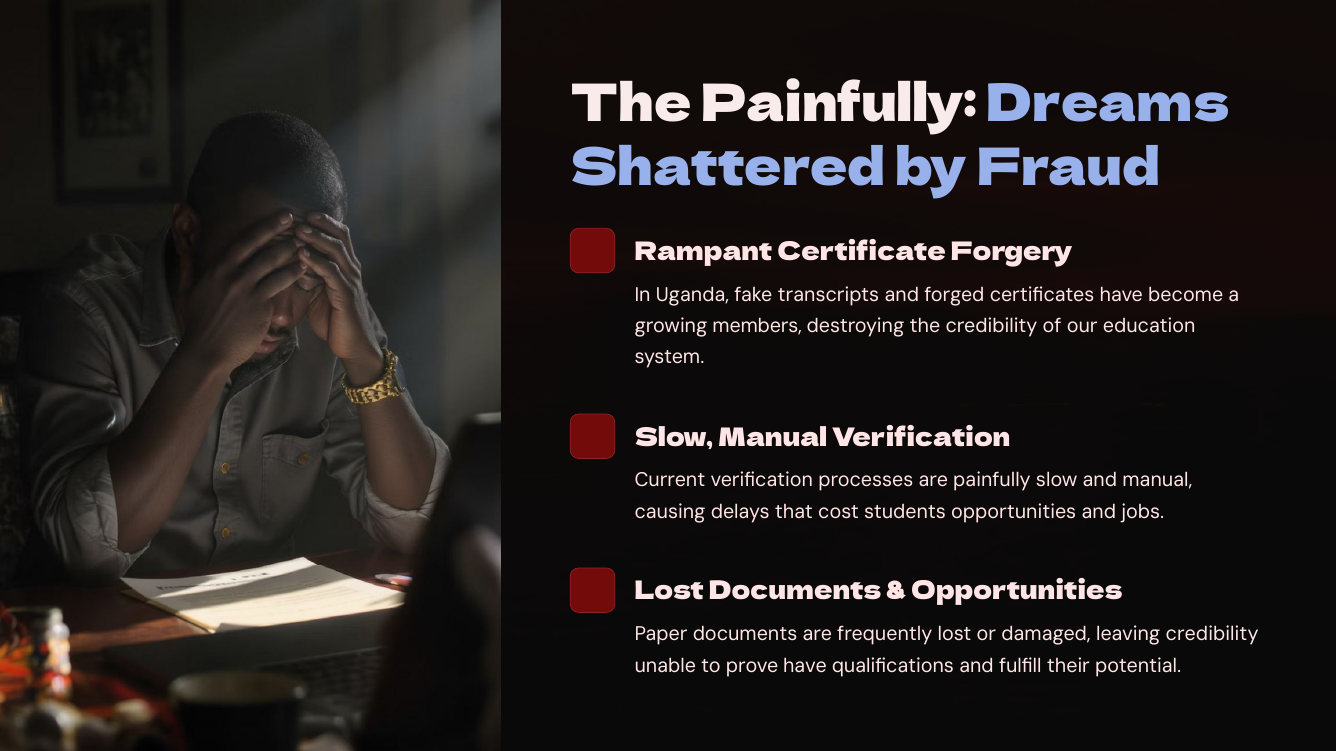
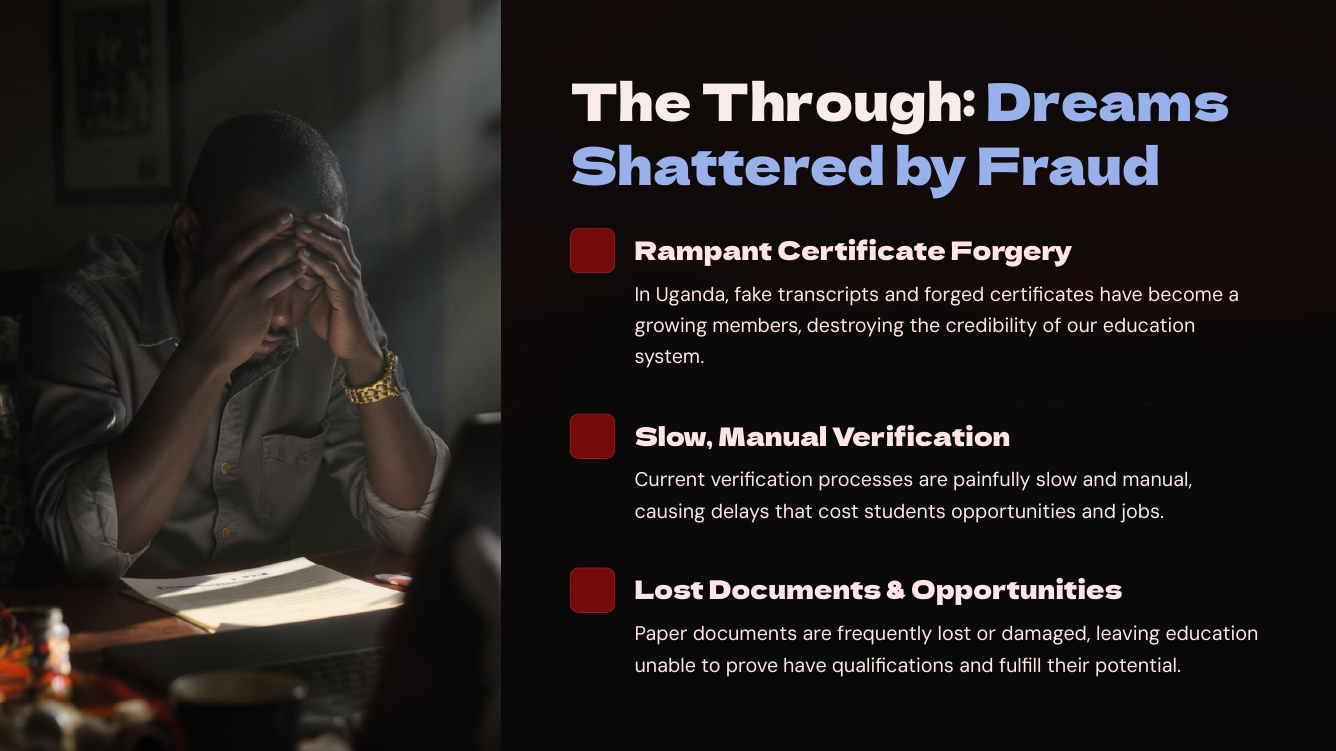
The Painfully: Painfully -> Through (839, 104)
leaving credibility: credibility -> education (1212, 635)
